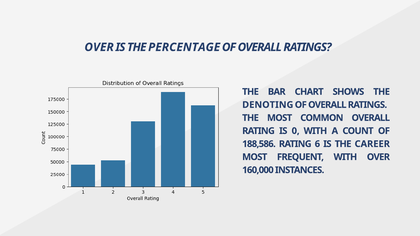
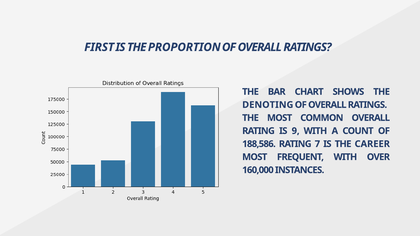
OVER: OVER -> FIRST (99, 47)
PERCENTAGE: PERCENTAGE -> PROPORTION (184, 47)
0: 0 -> 9 (296, 131)
6: 6 -> 7 (317, 144)
